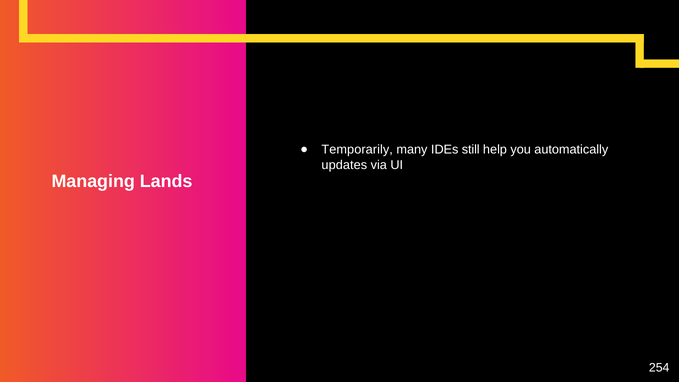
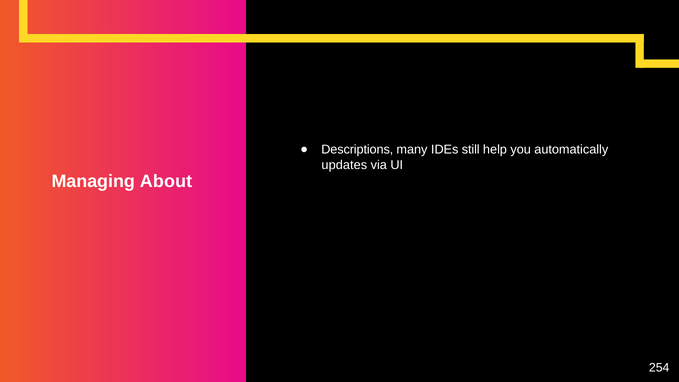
Temporarily: Temporarily -> Descriptions (357, 150)
Lands: Lands -> About (166, 181)
